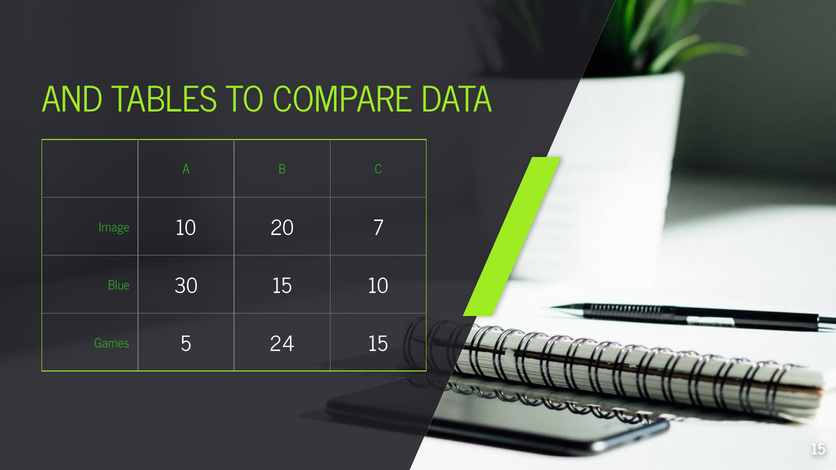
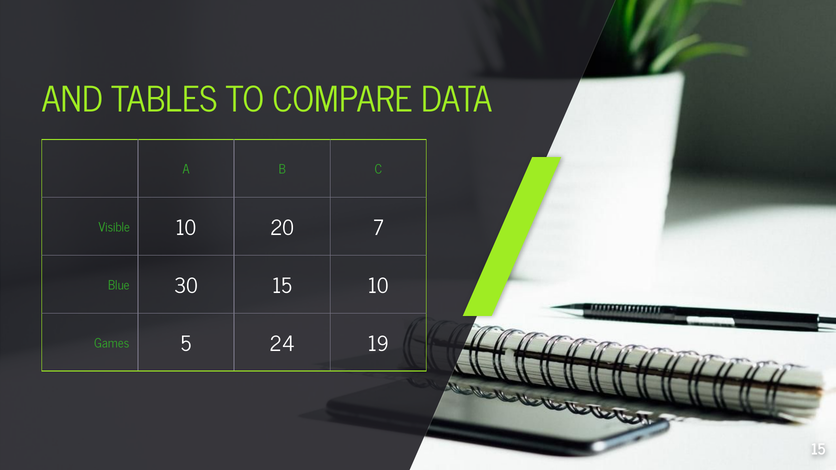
Image: Image -> Visible (114, 228)
24 15: 15 -> 19 (378, 345)
